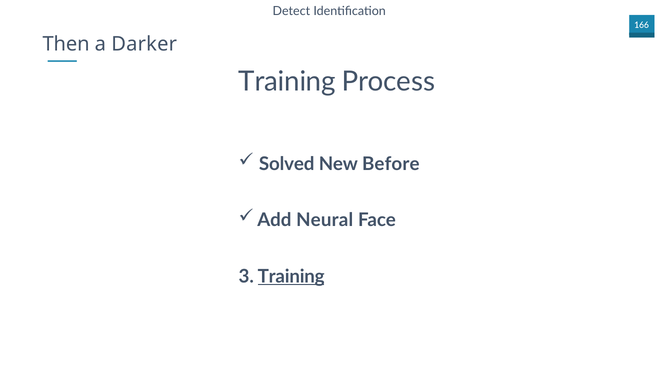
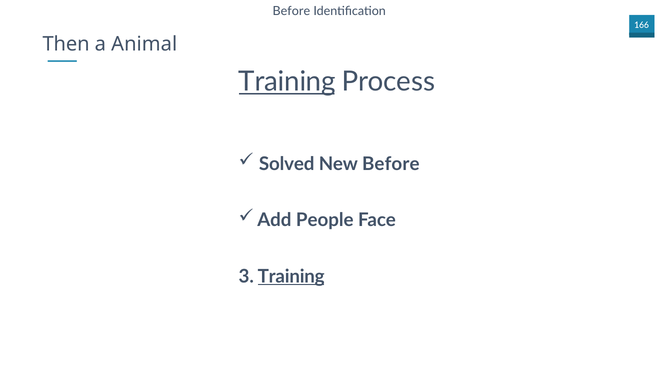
Detect: Detect -> Before (291, 11)
Darker: Darker -> Animal (144, 44)
Training underline: none -> present (287, 82)
Neural: Neural -> People (325, 220)
